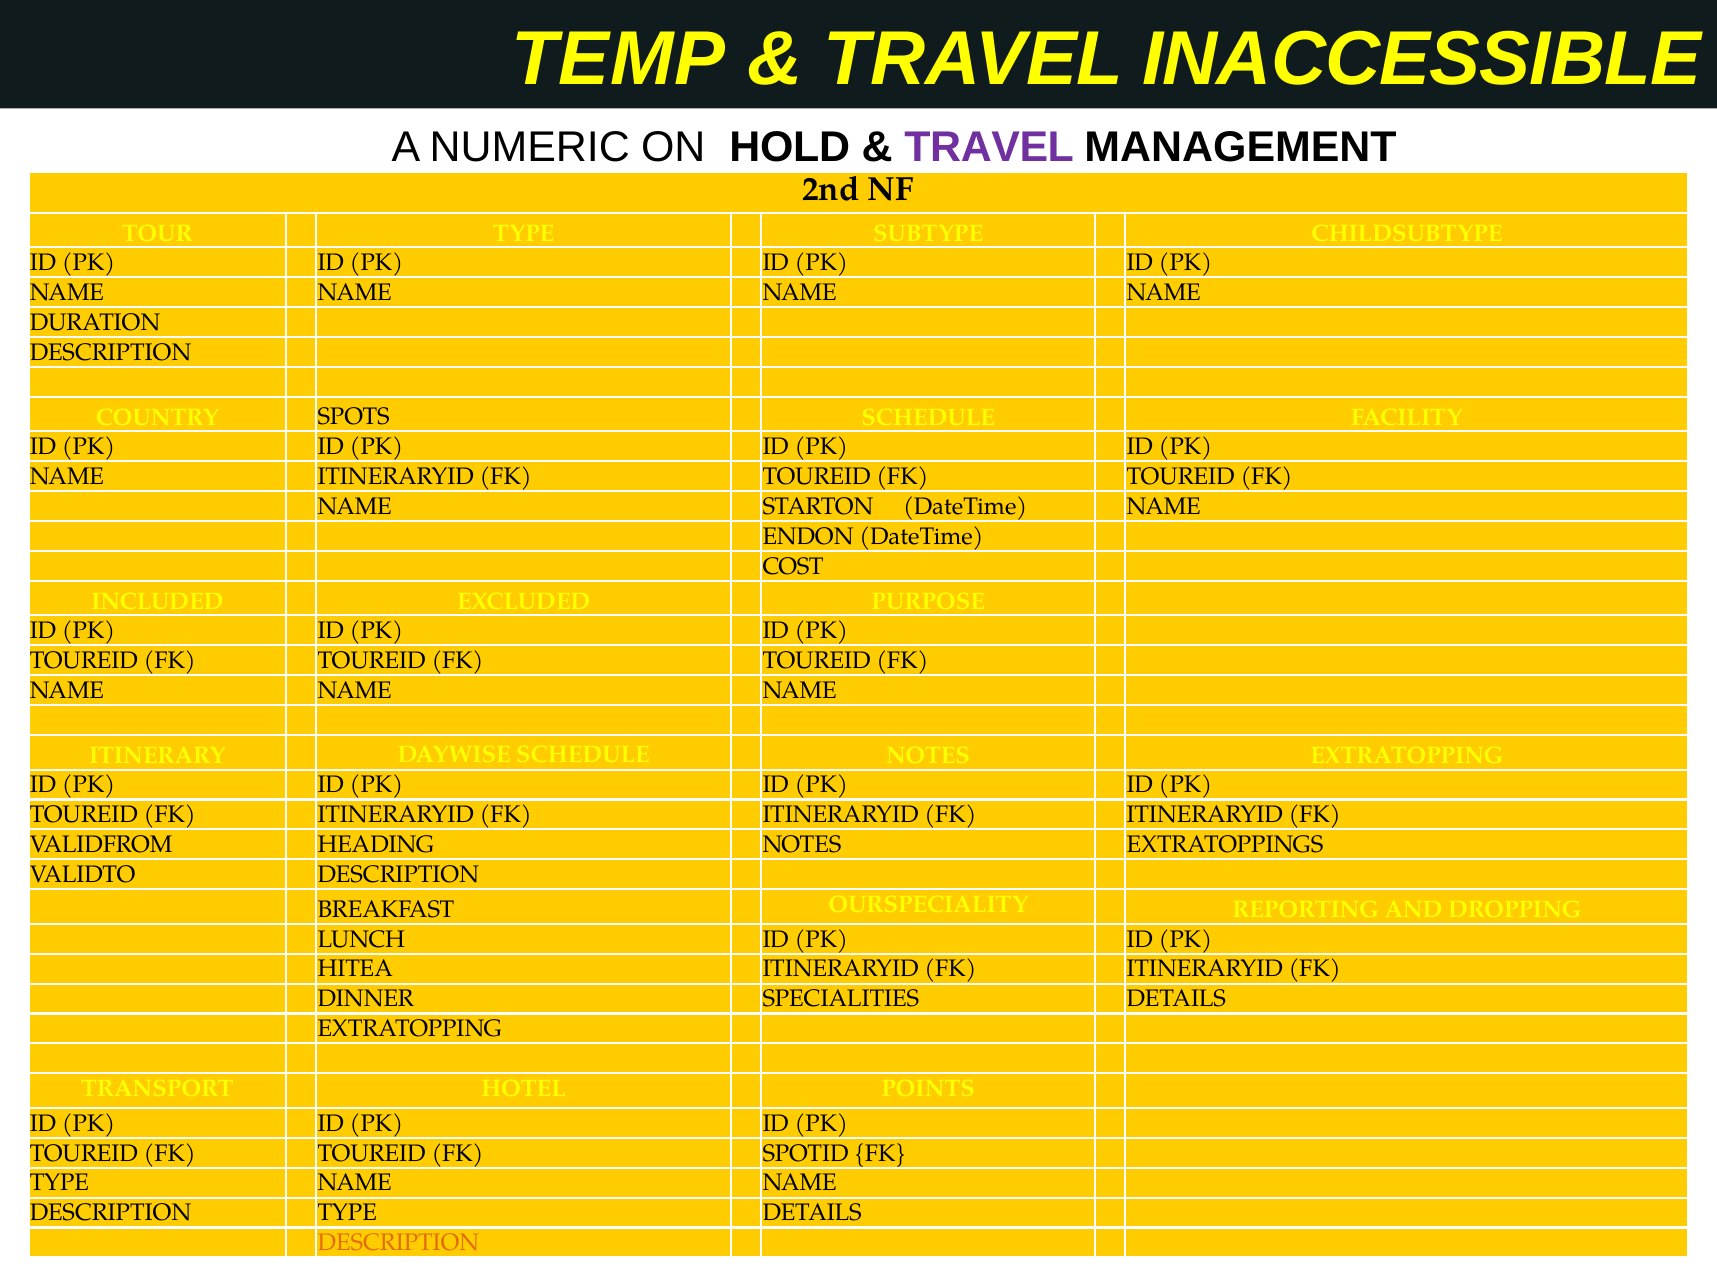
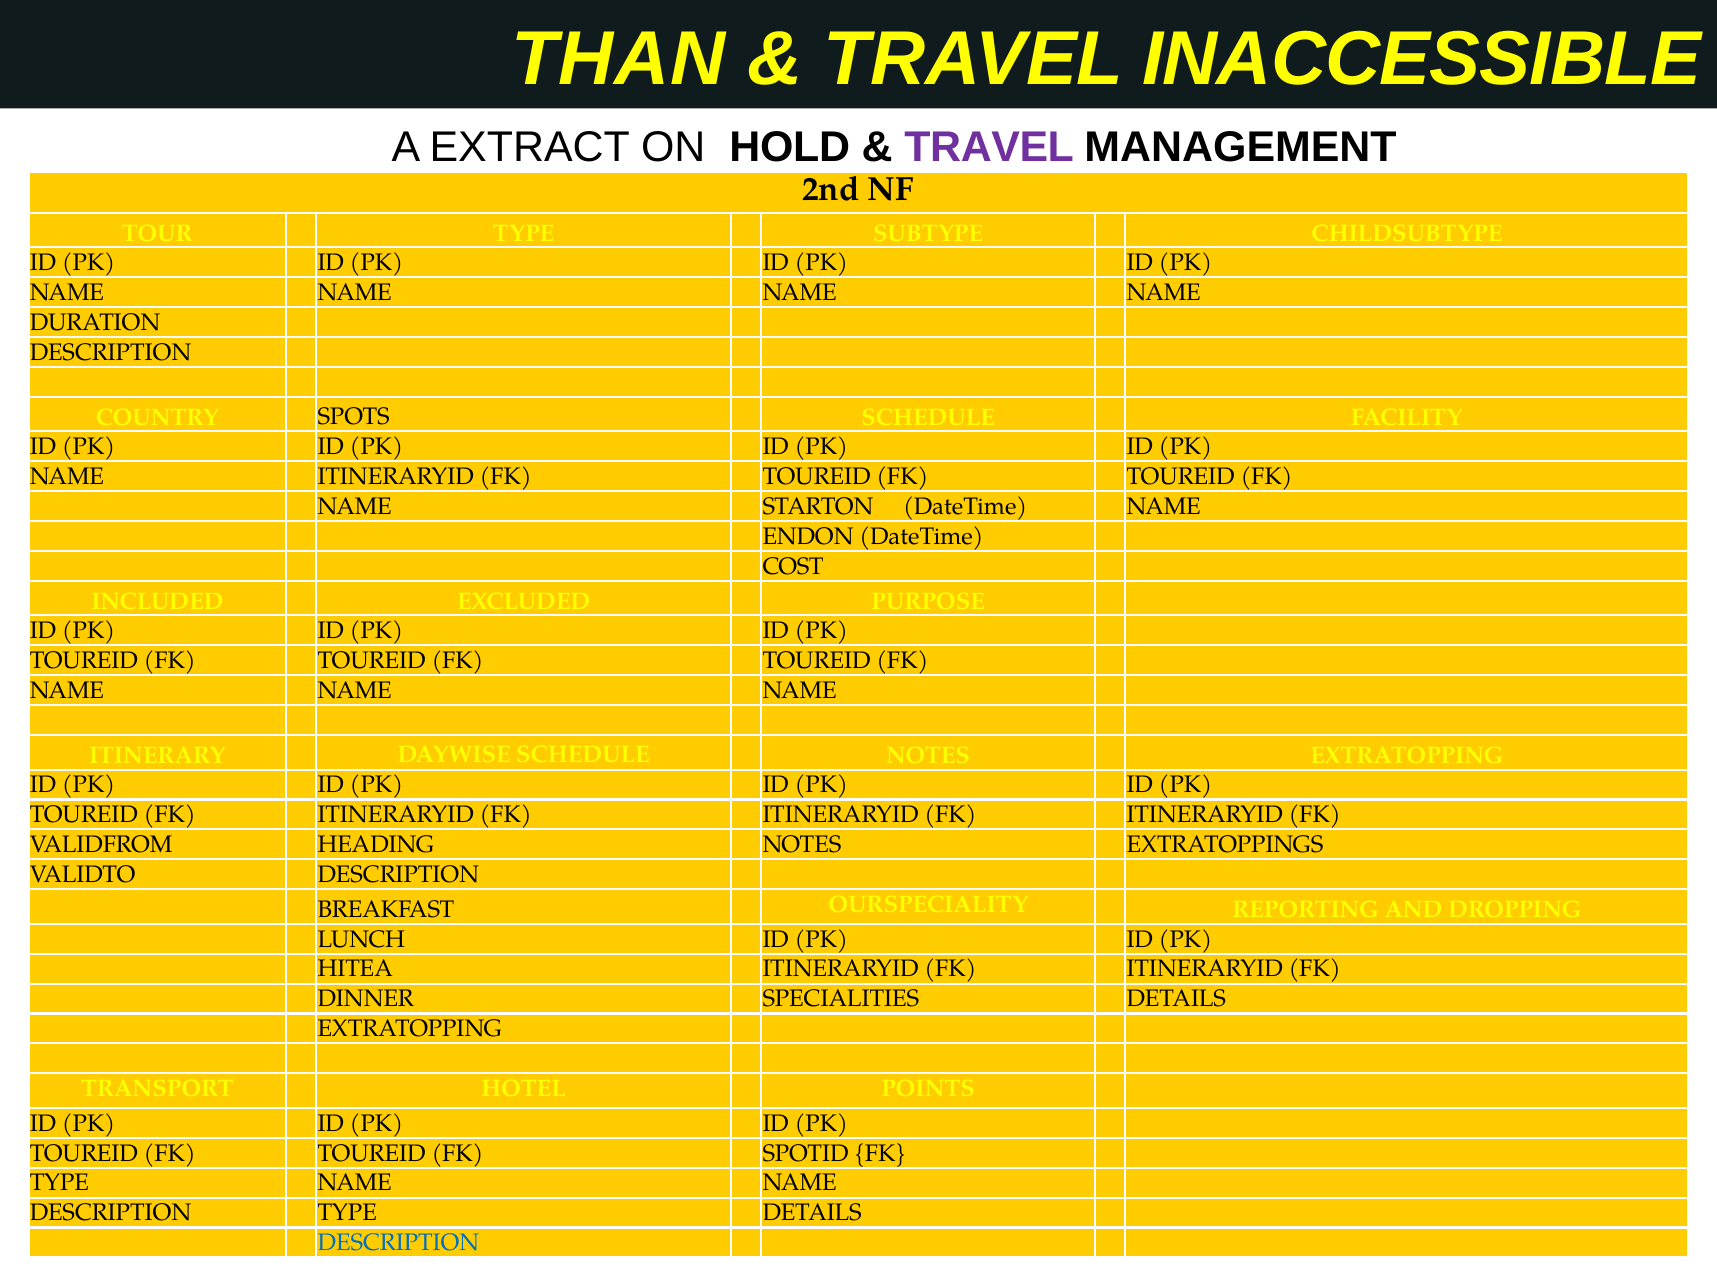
TEMP: TEMP -> THAN (619, 60)
NUMERIC: NUMERIC -> EXTRACT (530, 147)
DESCRIPTION colour: orange -> blue (398, 1243)
